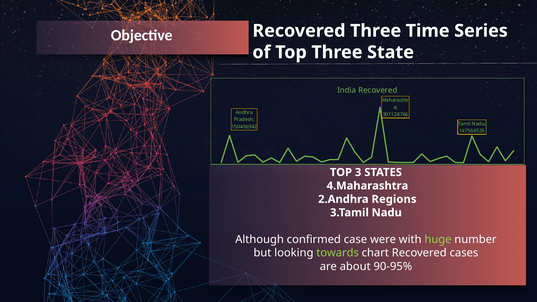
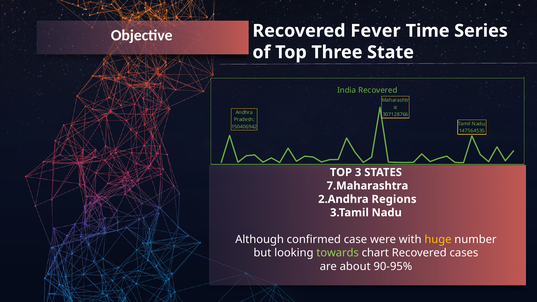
Recovered Three: Three -> Fever (376, 31)
4.Maharashtra: 4.Maharashtra -> 7.Maharashtra (367, 186)
huge colour: light green -> yellow (438, 240)
